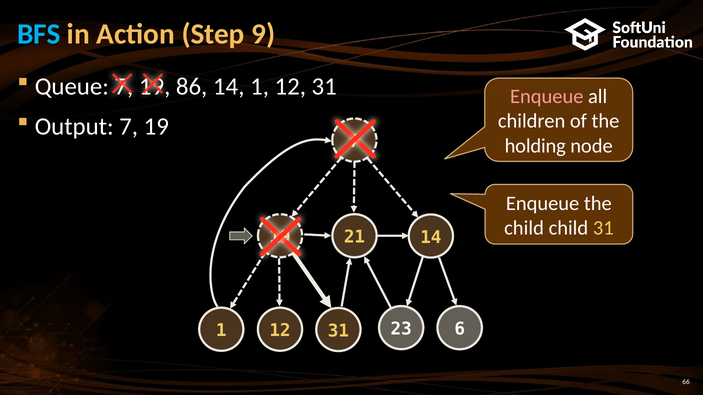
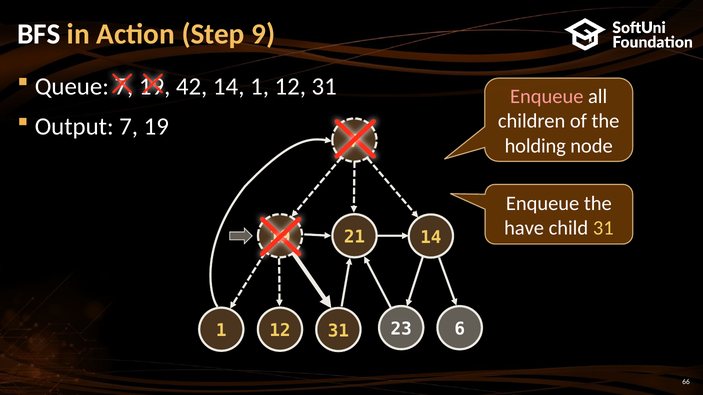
BFS colour: light blue -> white (39, 34)
86: 86 -> 42 (192, 87)
child: child -> have (524, 228)
